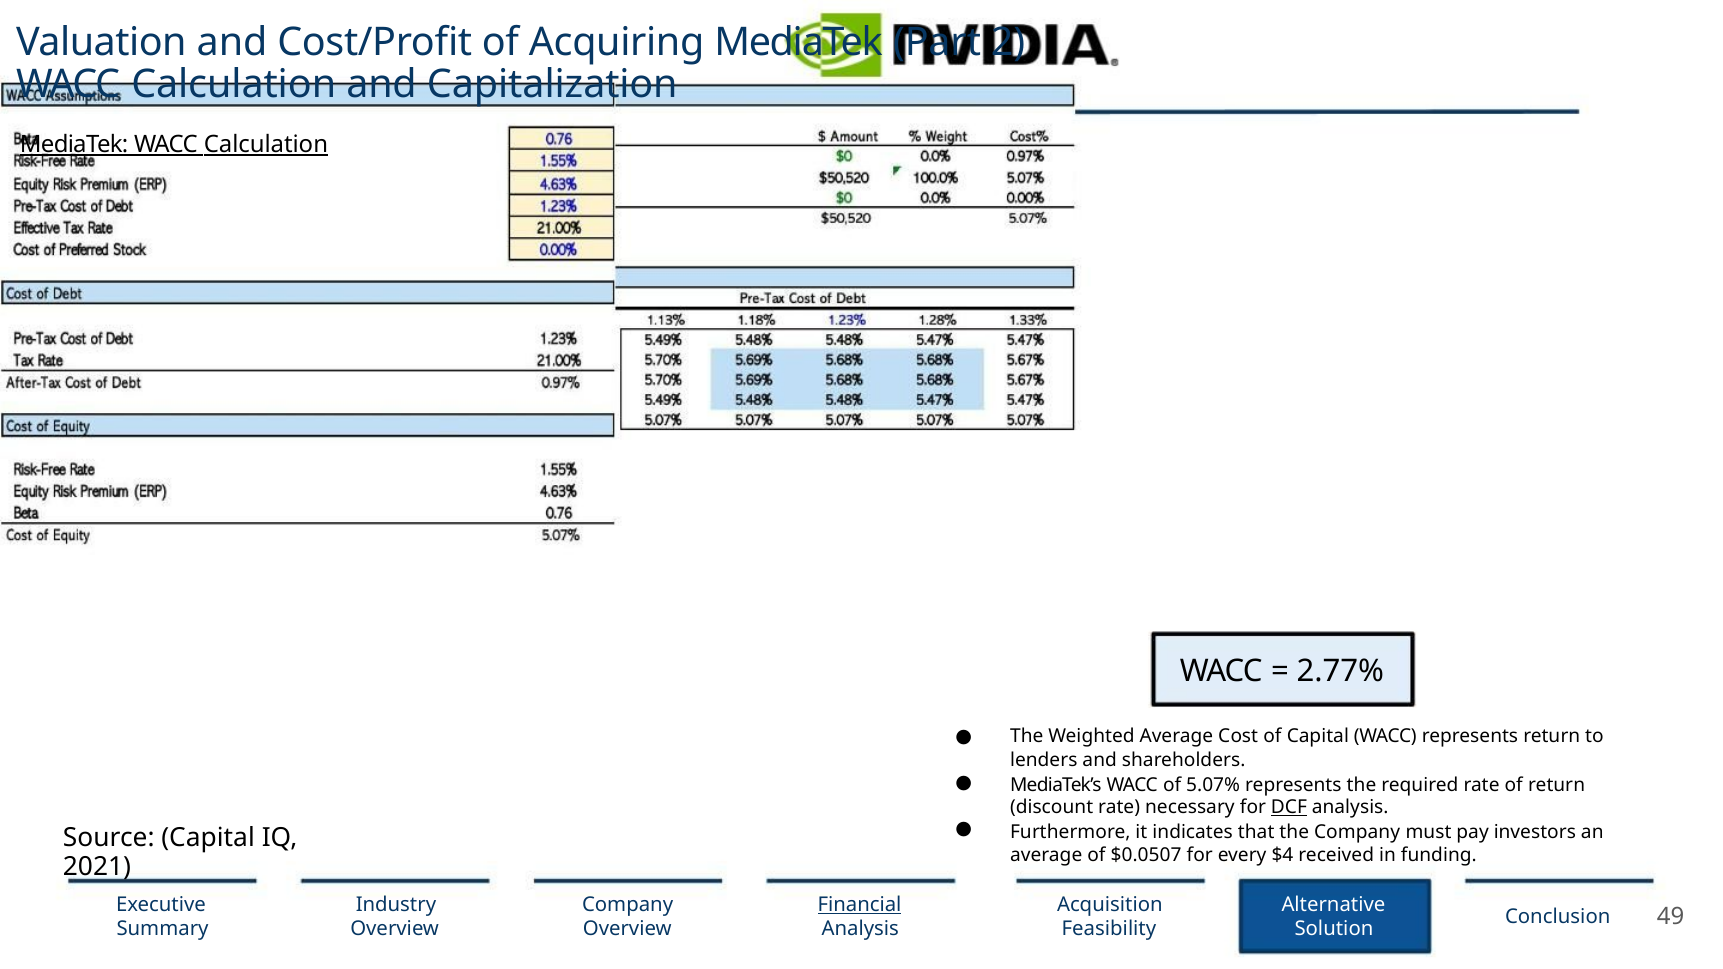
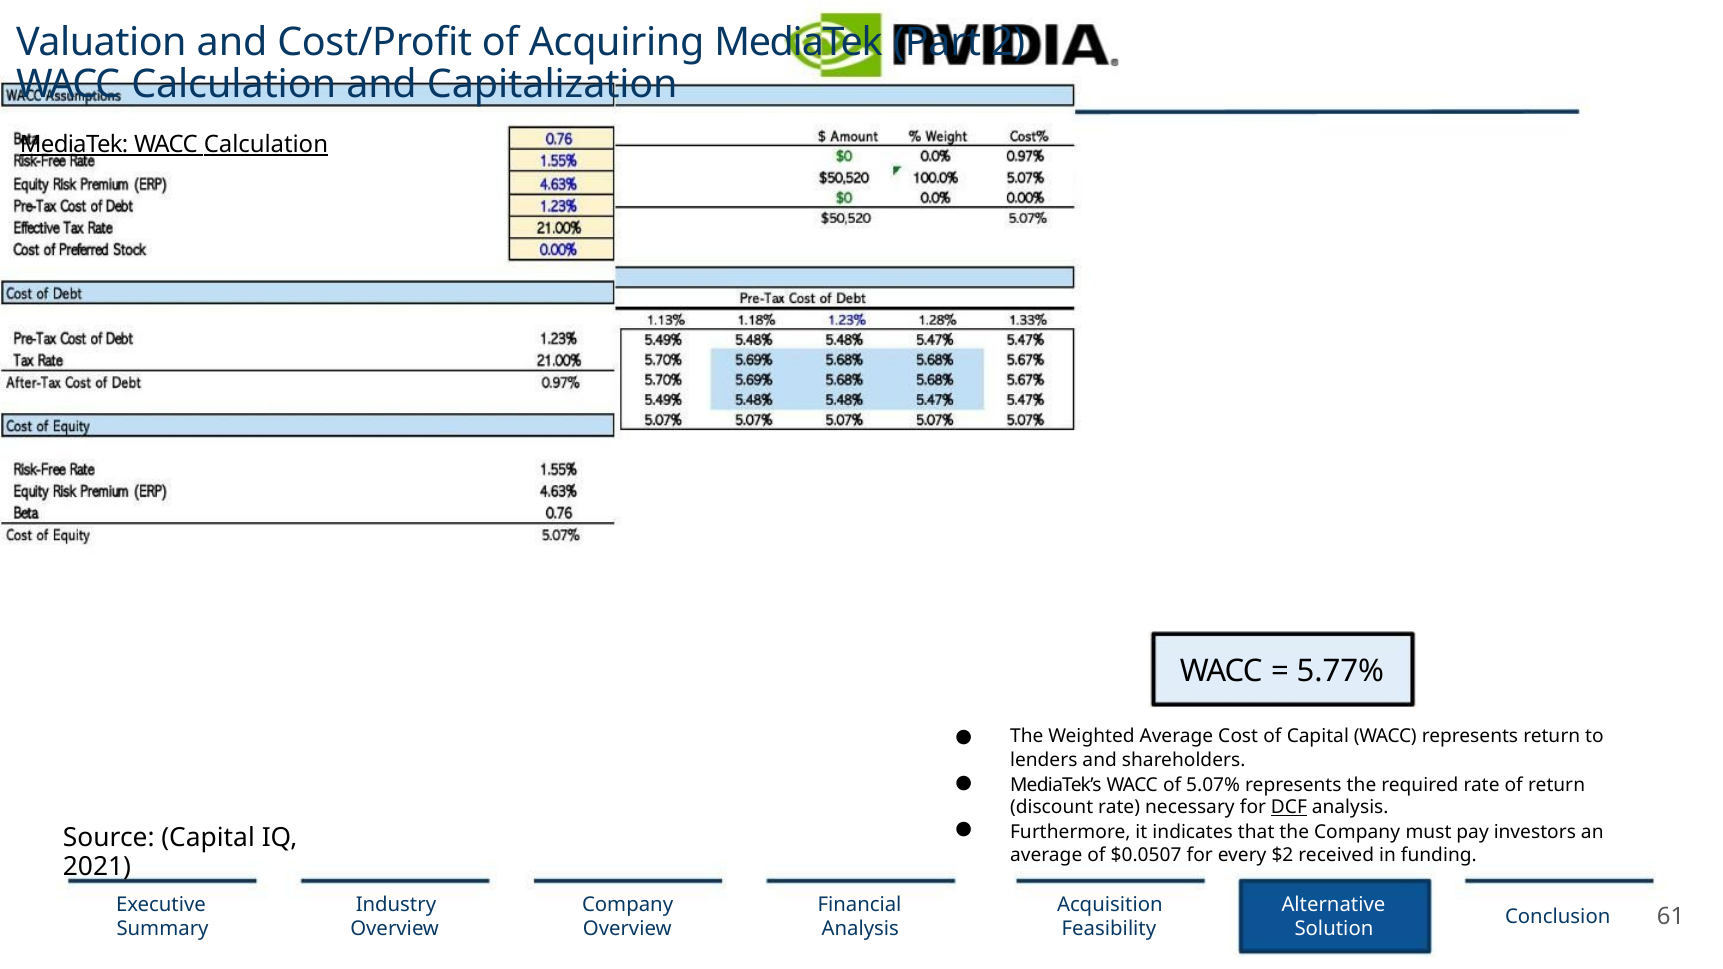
2.77%: 2.77% -> 5.77% (1340, 671)
$4: $4 -> $2 (1282, 855)
Financial underline: present -> none (859, 905)
49: 49 -> 61 (1671, 917)
